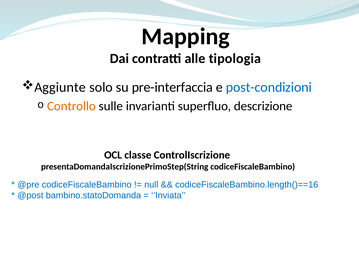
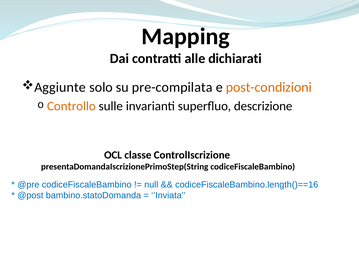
tipologia: tipologia -> dichiarati (235, 59)
pre-interfaccia: pre-interfaccia -> pre-compilata (172, 87)
post-condizioni colour: blue -> orange (269, 87)
